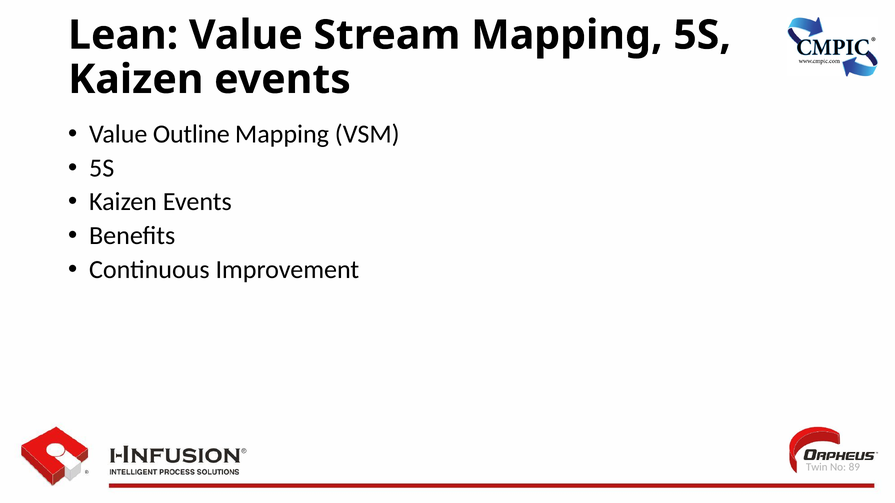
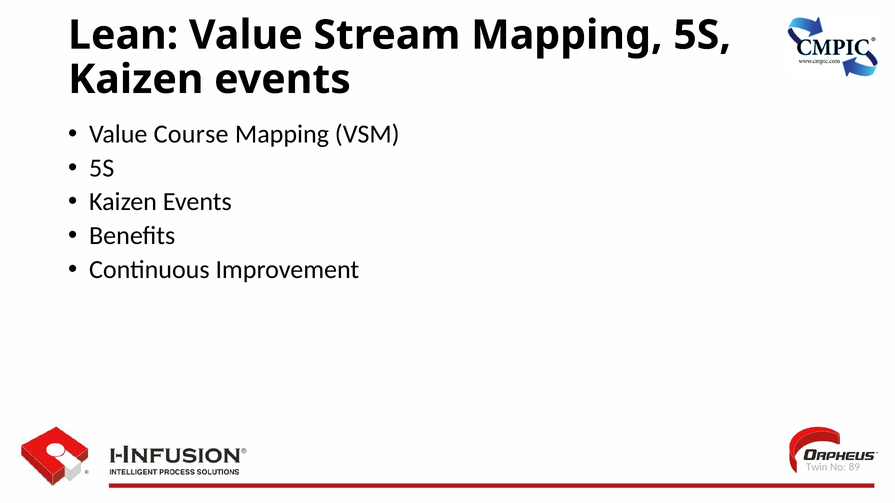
Outline: Outline -> Course (191, 134)
